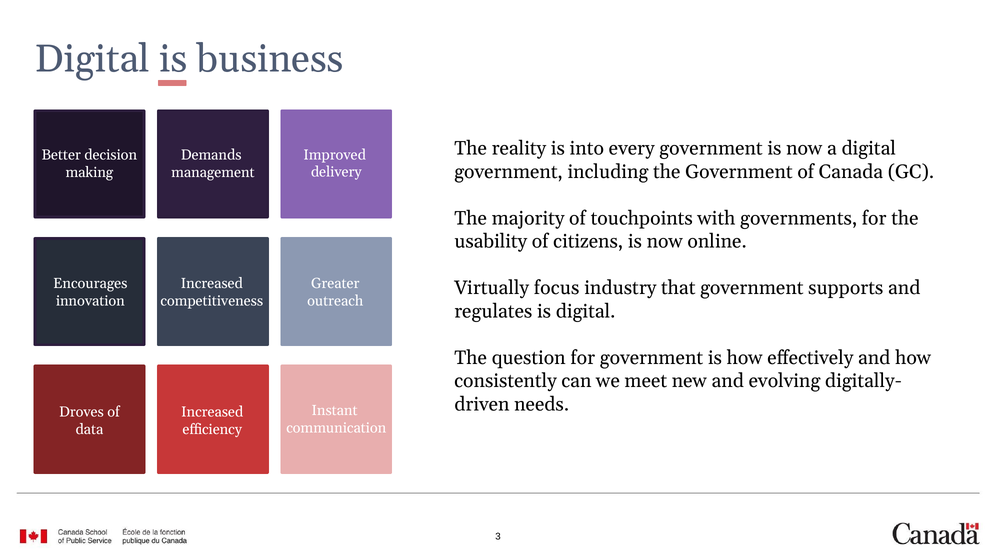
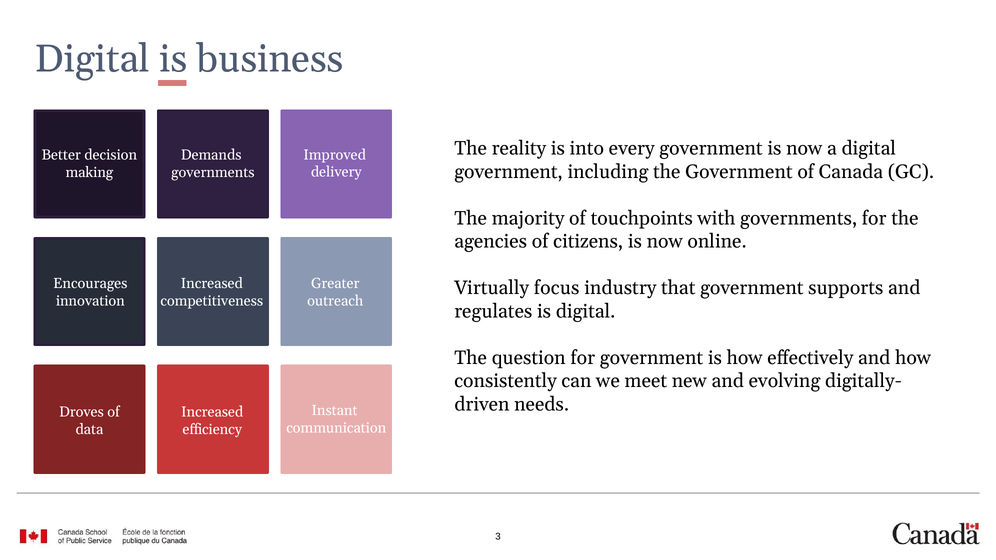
management: management -> governments (213, 173)
usability: usability -> agencies (491, 242)
